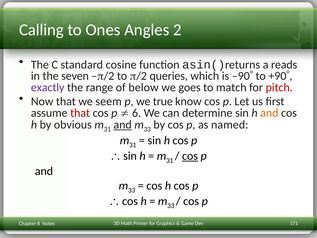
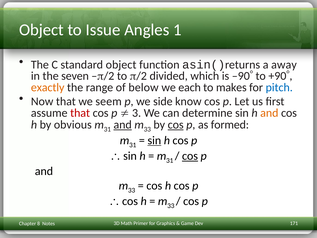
Calling: Calling -> Object (41, 30)
Ones: Ones -> Issue (103, 30)
2: 2 -> 1 (177, 30)
standard cosine: cosine -> object (121, 65)
reads: reads -> away (284, 65)
queries: queries -> divided (169, 76)
exactly colour: purple -> orange (48, 87)
goes: goes -> each (190, 87)
match: match -> makes (231, 87)
pitch colour: red -> blue (279, 87)
true: true -> side (163, 101)
6: 6 -> 3 (137, 113)
cos underline: none -> present (176, 125)
named: named -> formed (230, 125)
sin underline: none -> present (154, 140)
